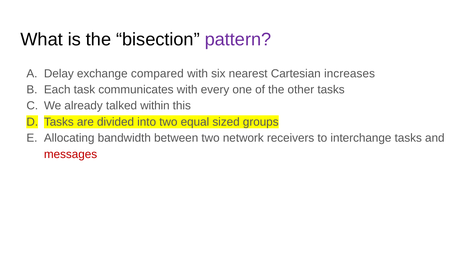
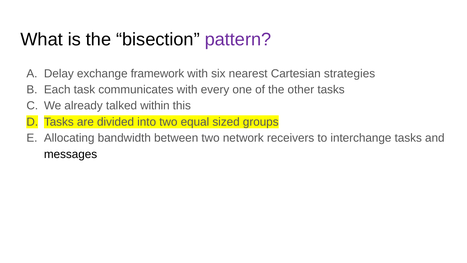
compared: compared -> framework (157, 73)
increases: increases -> strategies (350, 73)
messages colour: red -> black (71, 154)
